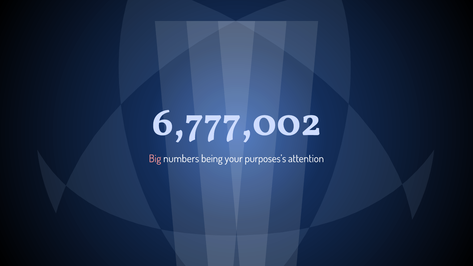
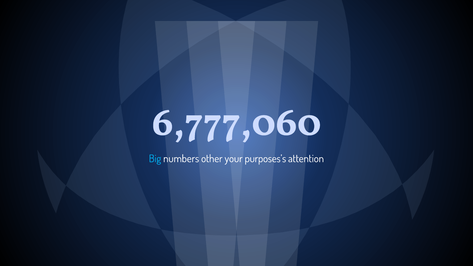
6,777,002: 6,777,002 -> 6,777,060 (237, 122)
Big colour: pink -> light blue (155, 159)
being: being -> other (212, 159)
